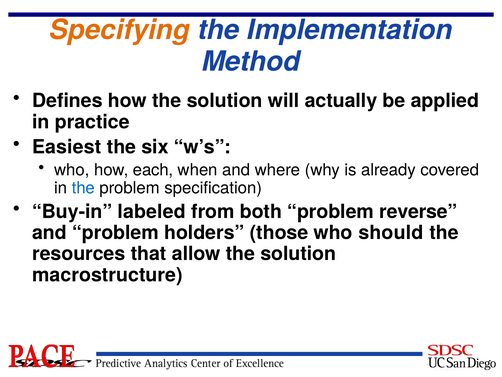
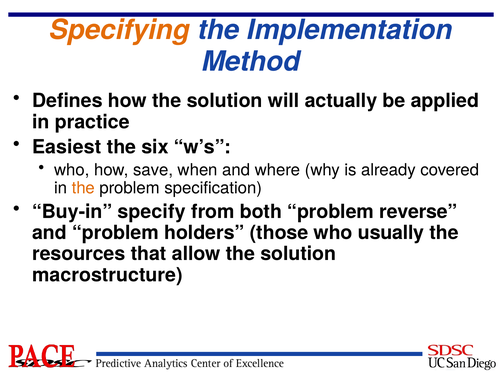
each: each -> save (153, 170)
the colour: blue -> orange (83, 188)
labeled: labeled -> specify (152, 211)
should: should -> usually (391, 232)
